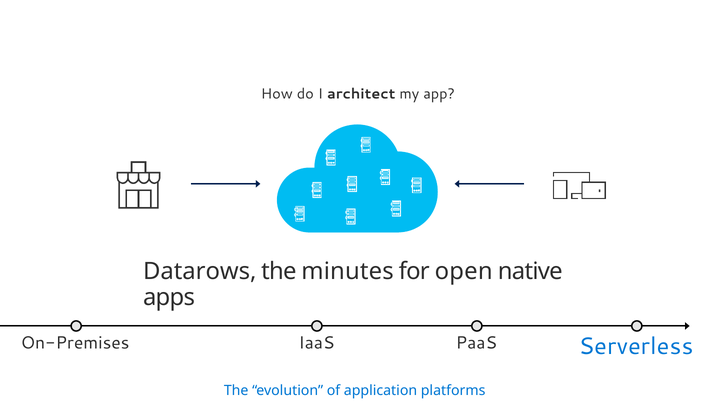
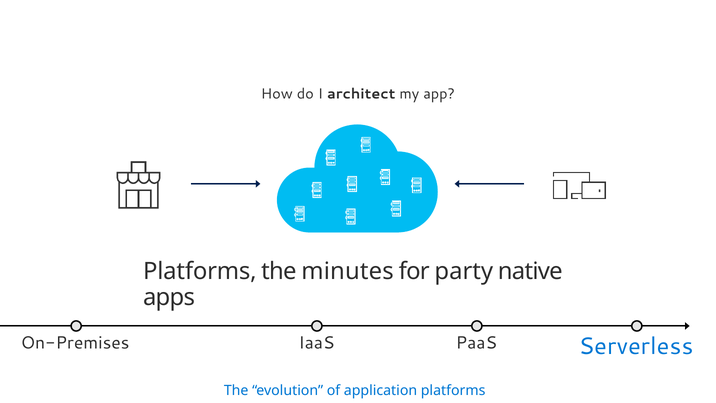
Datarows: Datarows -> Platforms (200, 271)
open: open -> party (464, 271)
